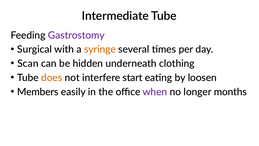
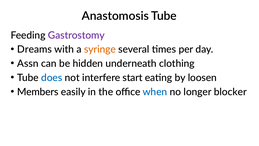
Intermediate: Intermediate -> Anastomosis (115, 16)
Surgical: Surgical -> Dreams (35, 49)
Scan: Scan -> Assn (28, 63)
does colour: orange -> blue (52, 78)
when colour: purple -> blue (155, 92)
months: months -> blocker (230, 92)
